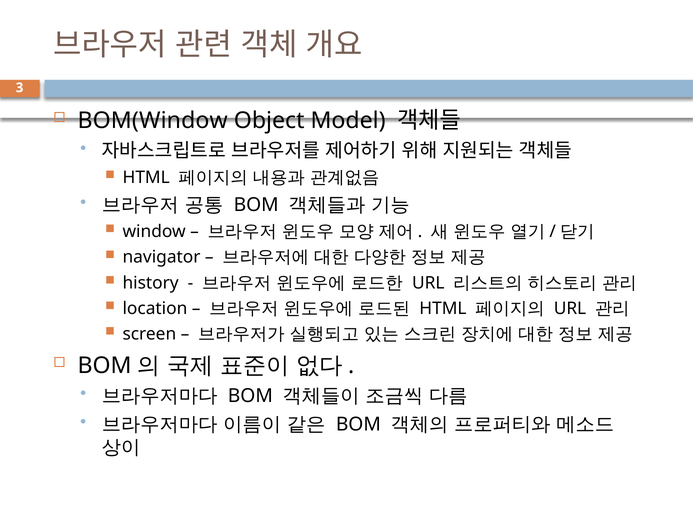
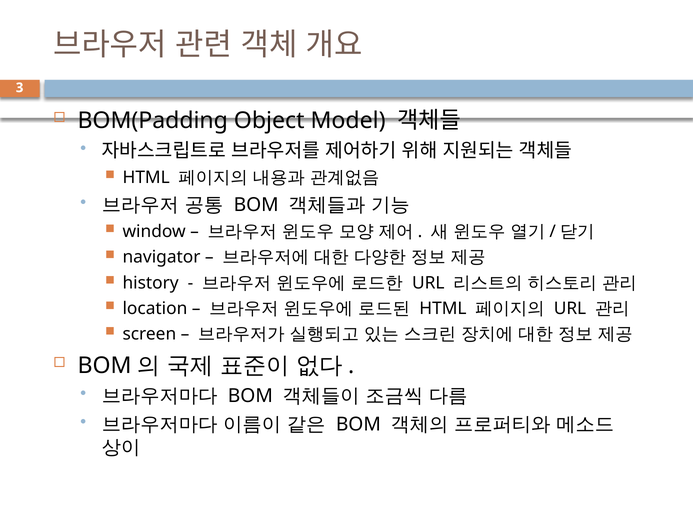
BOM(Window: BOM(Window -> BOM(Padding (153, 120)
